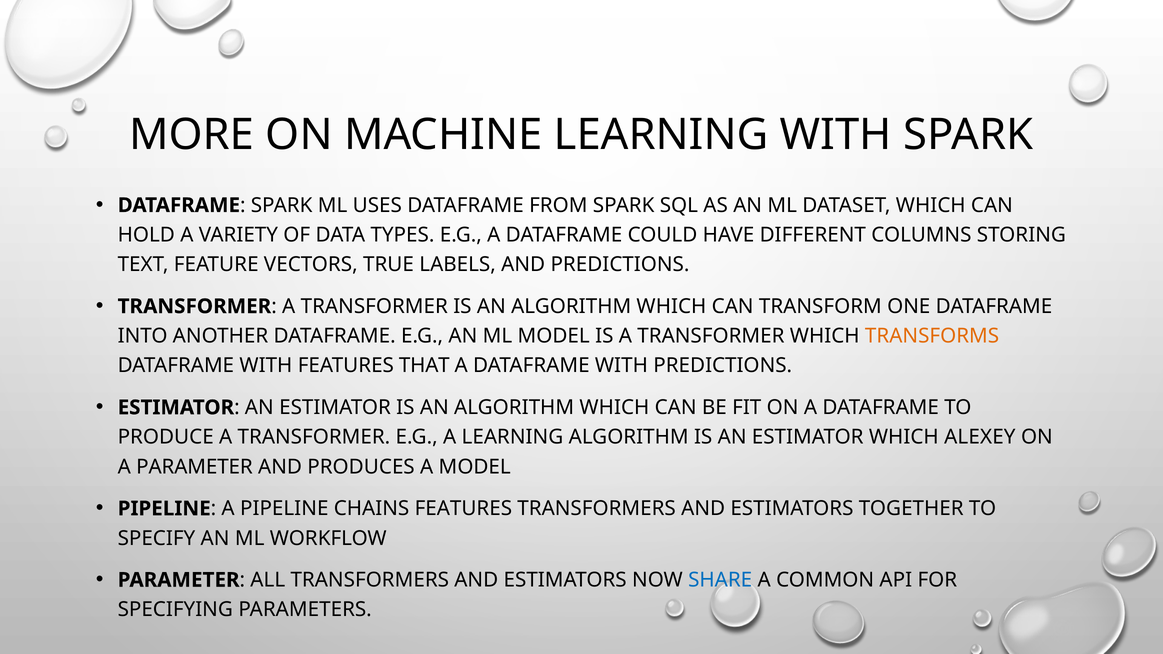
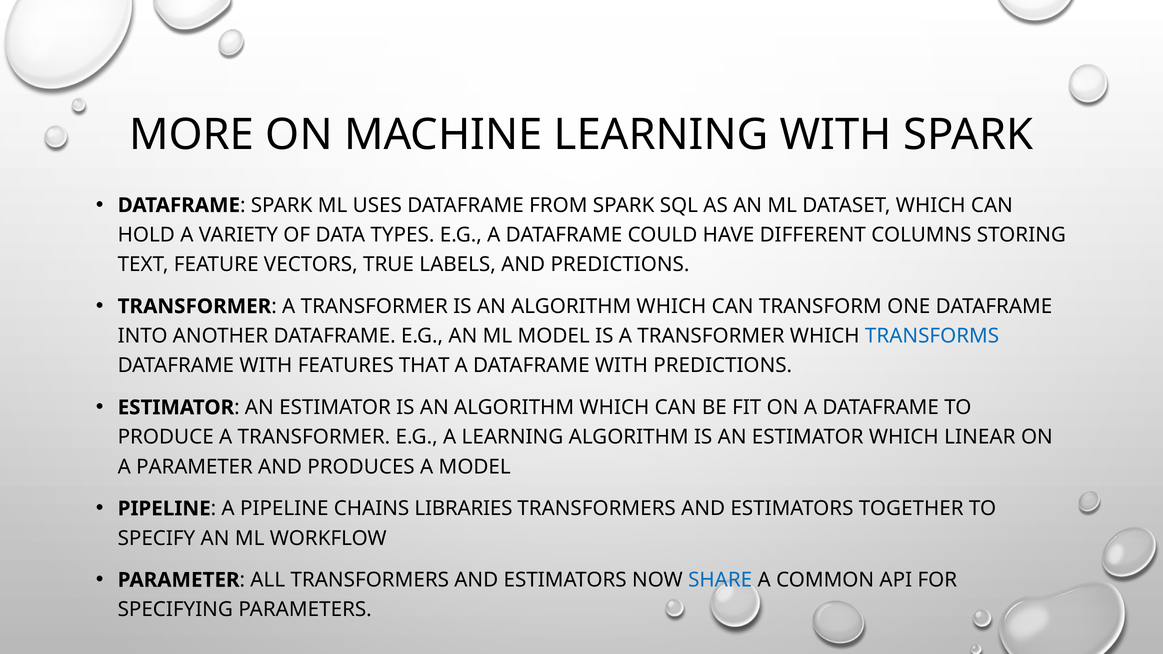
TRANSFORMS colour: orange -> blue (932, 336)
ALEXEY: ALEXEY -> LINEAR (980, 437)
CHAINS FEATURES: FEATURES -> LIBRARIES (463, 509)
